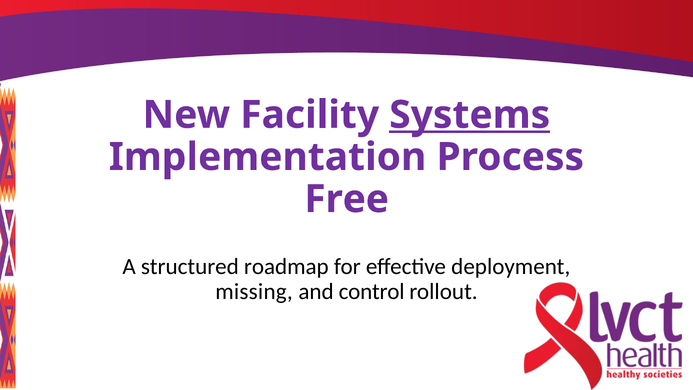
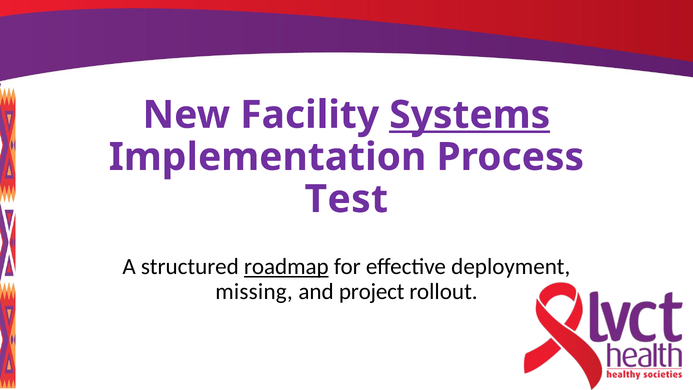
Free: Free -> Test (346, 199)
roadmap underline: none -> present (286, 267)
control: control -> project (372, 292)
